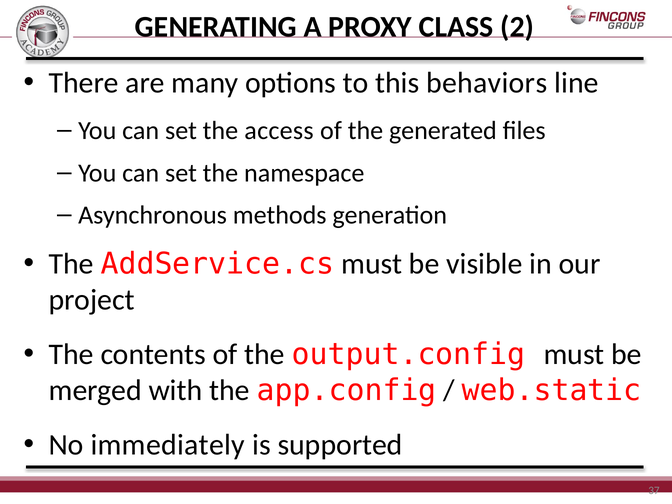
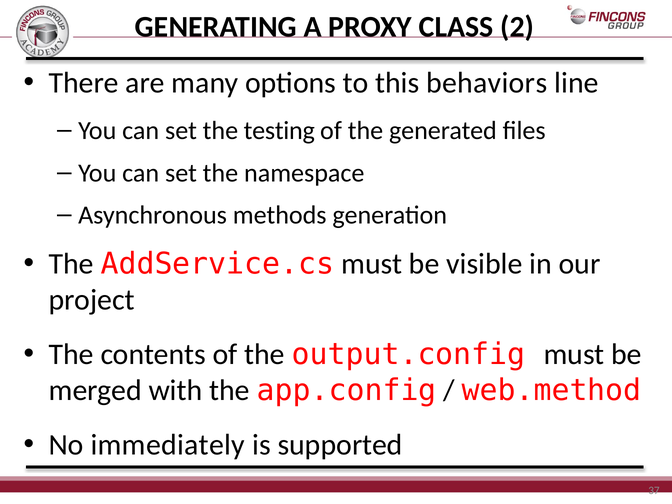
access: access -> testing (279, 131)
web.static: web.static -> web.method (552, 390)
